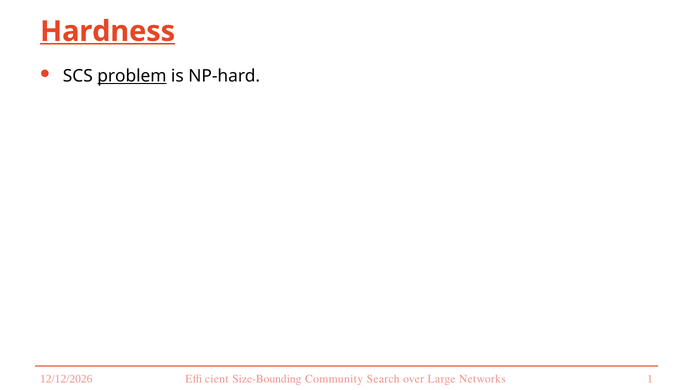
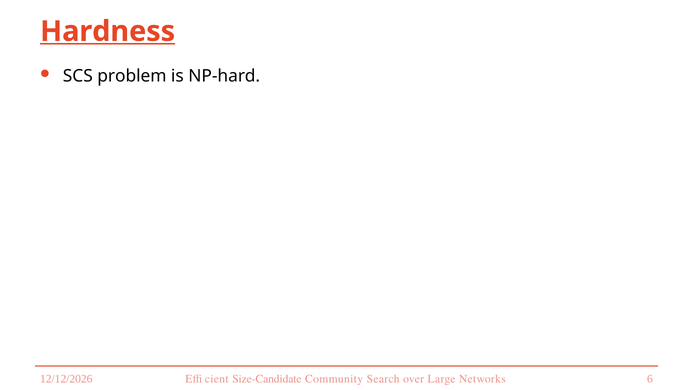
problem underline: present -> none (132, 76)
Size-Bounding: Size-Bounding -> Size-Candidate (267, 379)
1: 1 -> 6 (650, 379)
